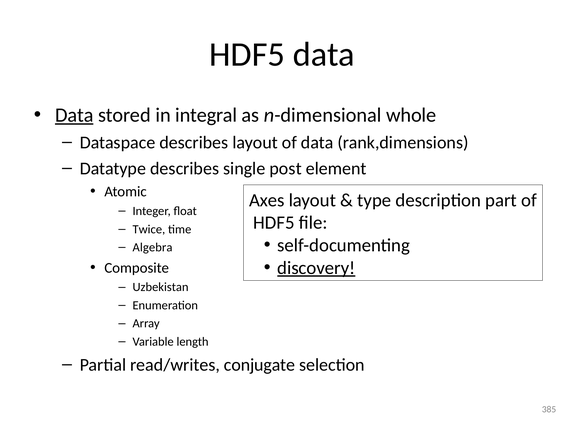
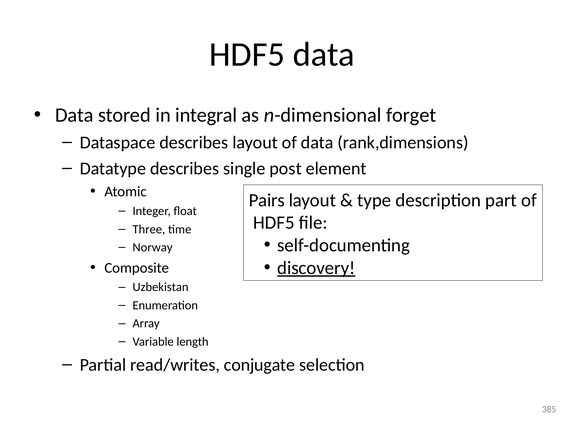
Data underline: present -> none (74, 115)
whole: whole -> forget (411, 115)
Axes: Axes -> Pairs (267, 200)
Twice: Twice -> Three (149, 229)
Algebra: Algebra -> Norway (153, 247)
